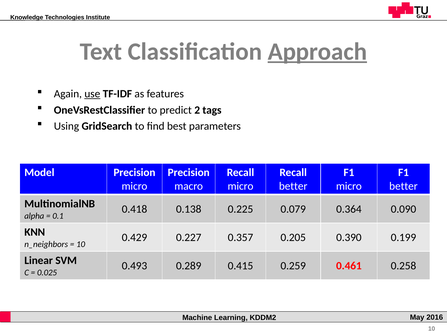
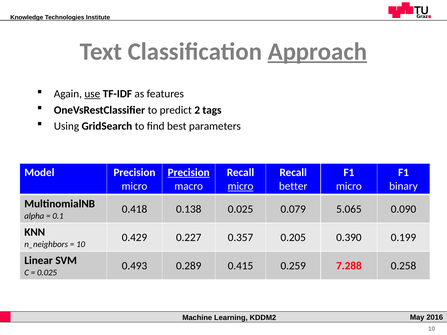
Precision underline: none -> present (189, 173)
micro underline: none -> present (241, 186)
better: better -> binary (403, 186)
0.138 0.225: 0.225 -> 0.025 (241, 209)
0.364: 0.364 -> 5.065 (349, 209)
0.461: 0.461 -> 7.288 (349, 266)
